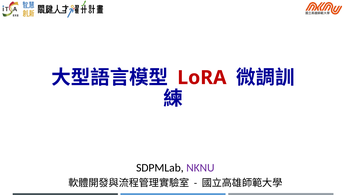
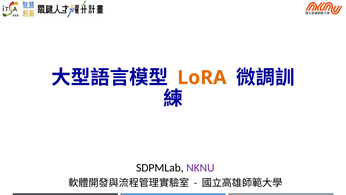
LoRA colour: red -> orange (202, 77)
